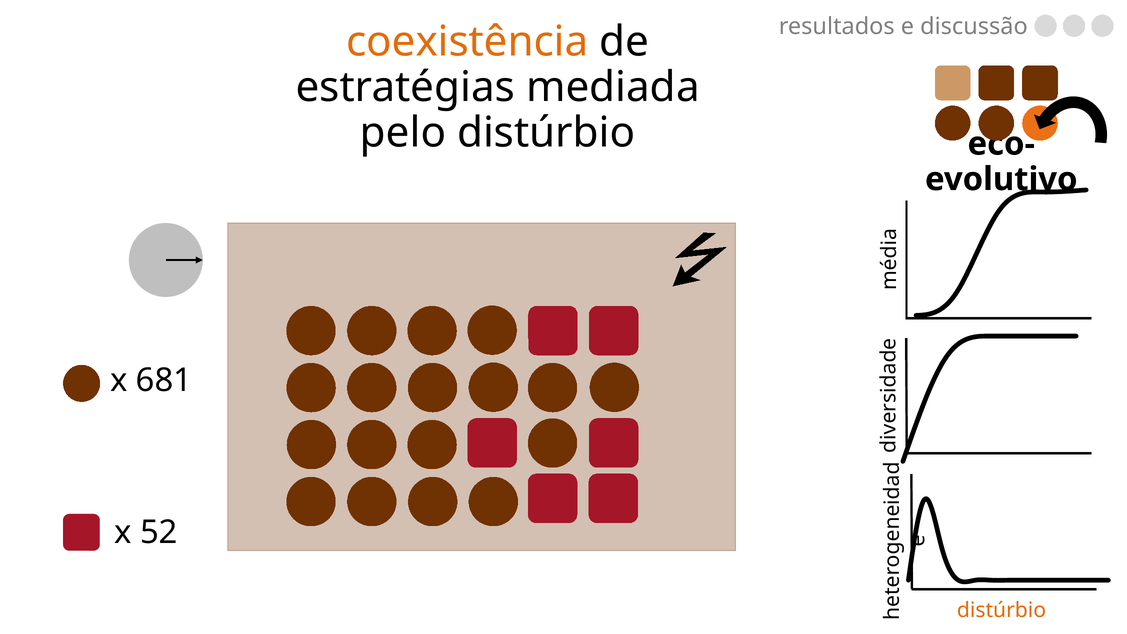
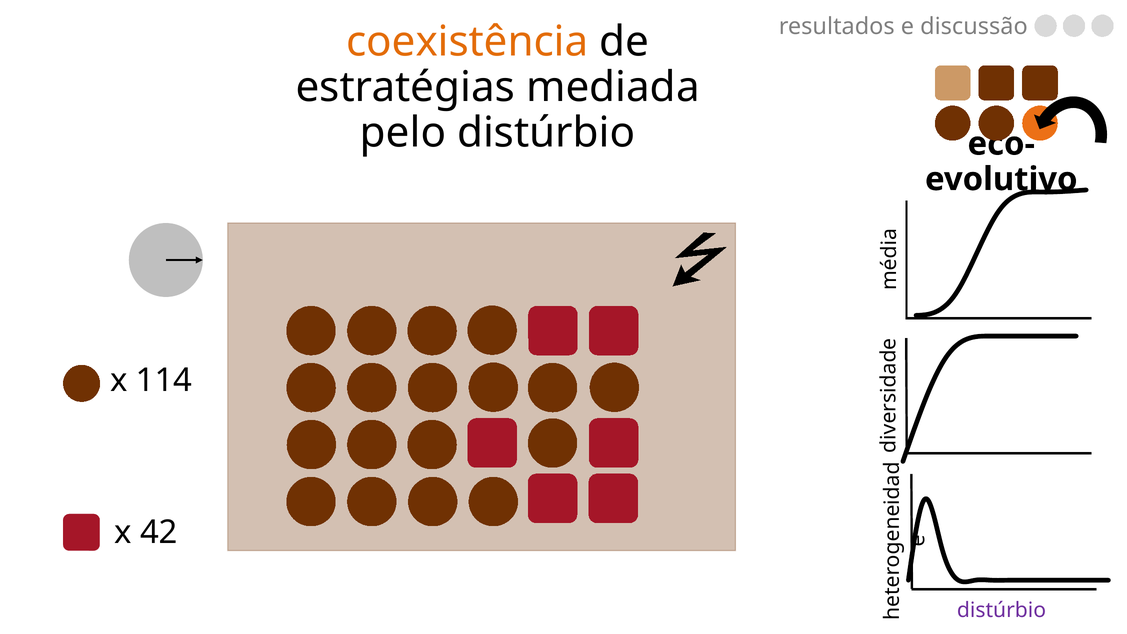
681: 681 -> 114 (164, 380)
52: 52 -> 42 (159, 532)
distúrbio colour: orange -> purple (1002, 610)
